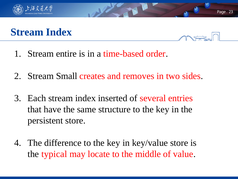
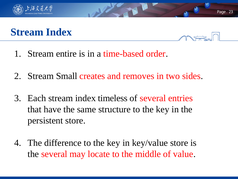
inserted: inserted -> timeless (113, 98)
the typical: typical -> several (54, 154)
